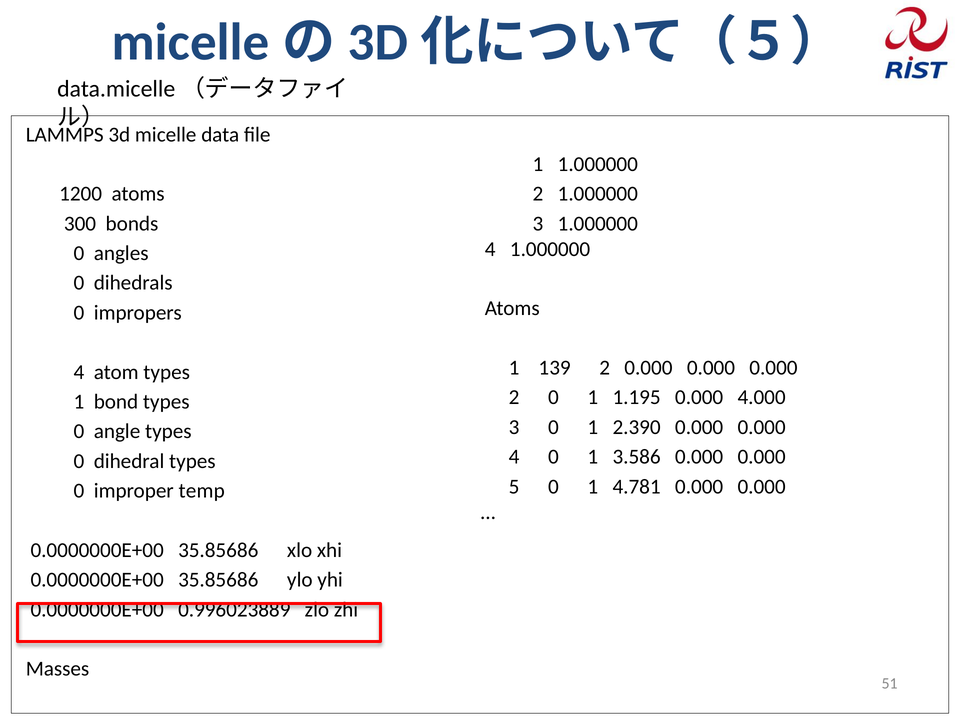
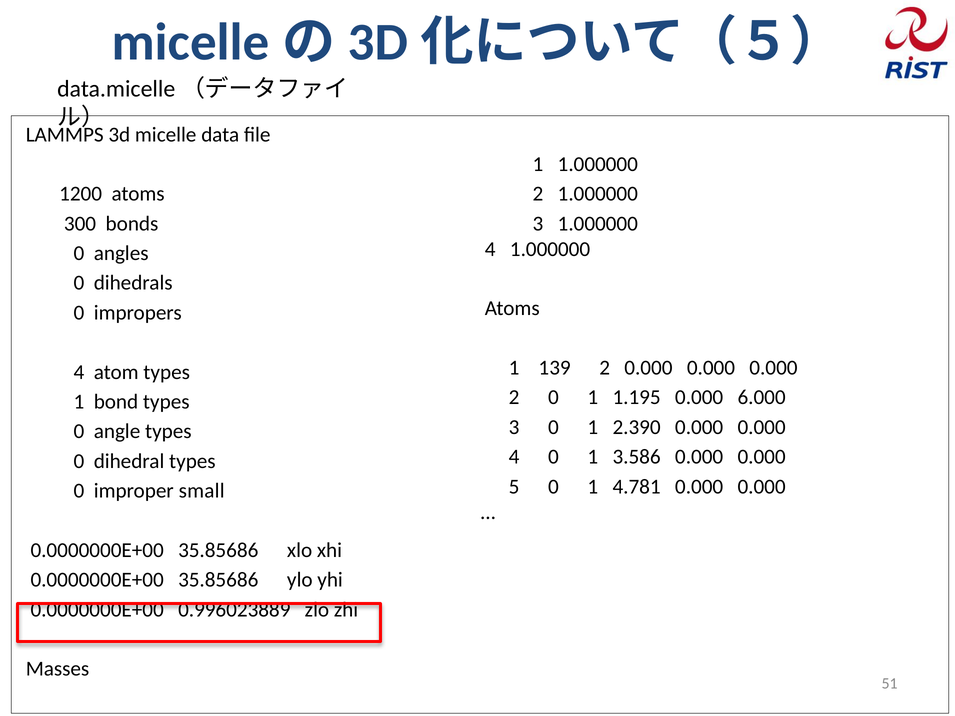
4.000: 4.000 -> 6.000 (762, 398)
temp: temp -> small (202, 491)
